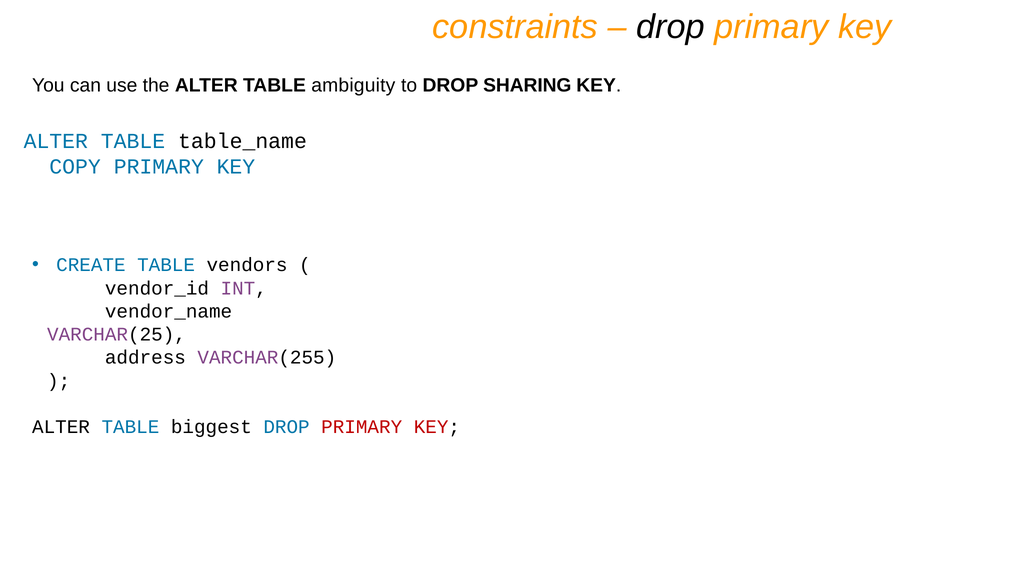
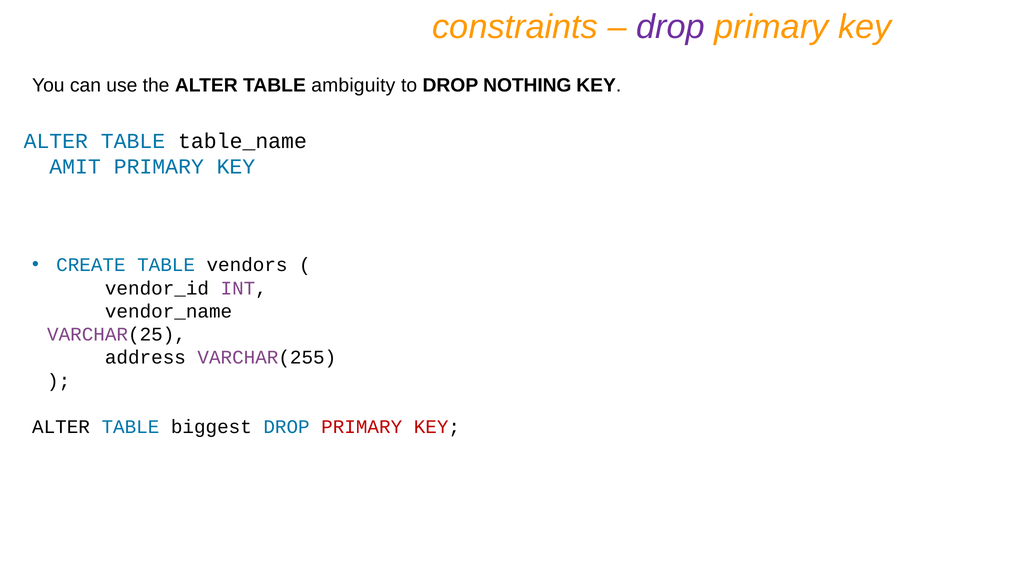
drop colour: black -> purple (670, 27)
SHARING: SHARING -> NOTHING (527, 86)
COPY: COPY -> AMIT (75, 167)
